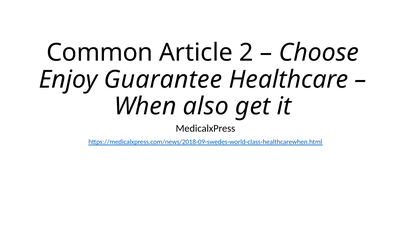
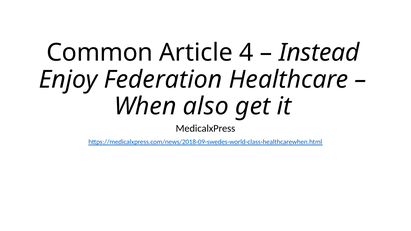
2: 2 -> 4 (246, 53)
Choose: Choose -> Instead (319, 53)
Guarantee: Guarantee -> Federation (163, 80)
